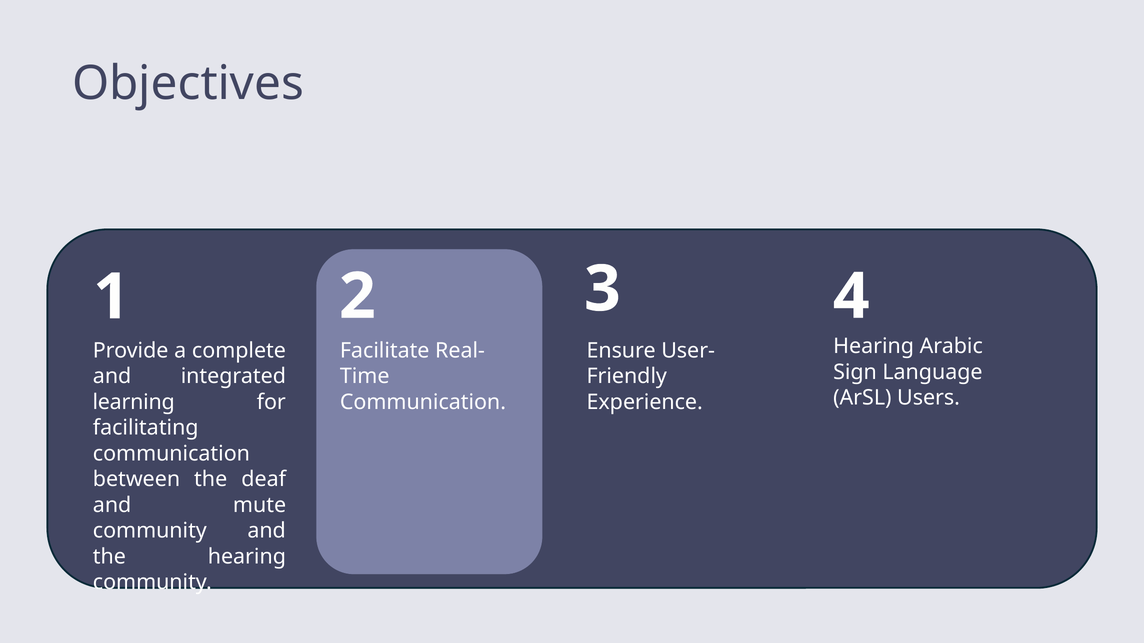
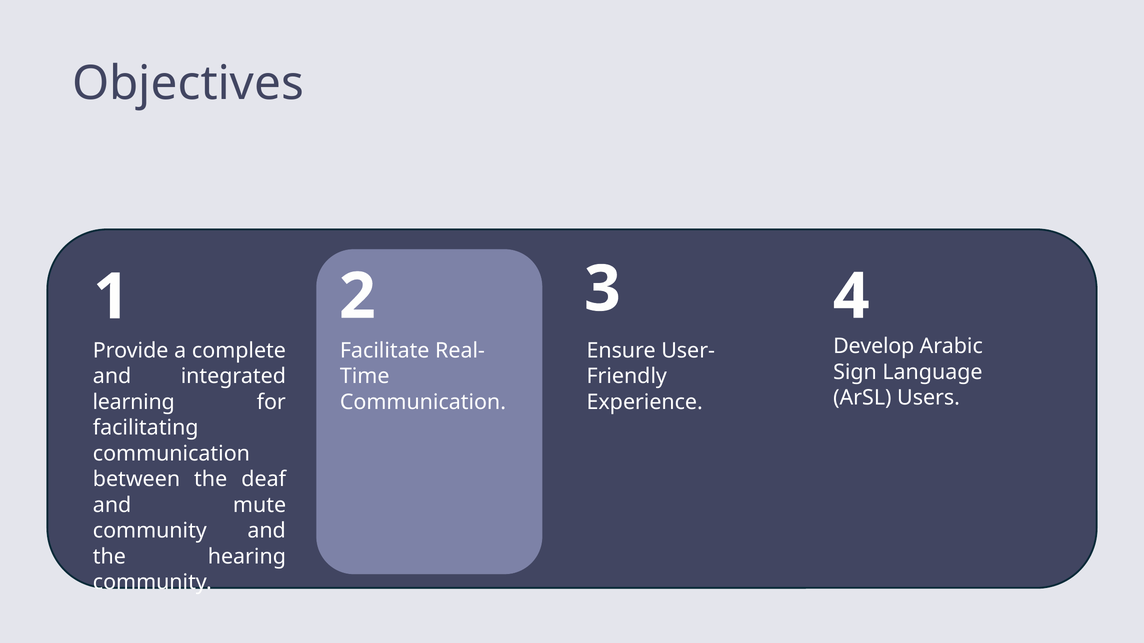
Hearing: Hearing -> Develop (874, 347)
